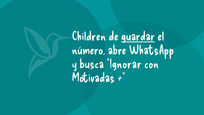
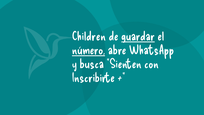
número underline: none -> present (89, 50)
Ignorar: Ignorar -> Sienten (124, 64)
Motivadas: Motivadas -> Inscribirte (93, 78)
